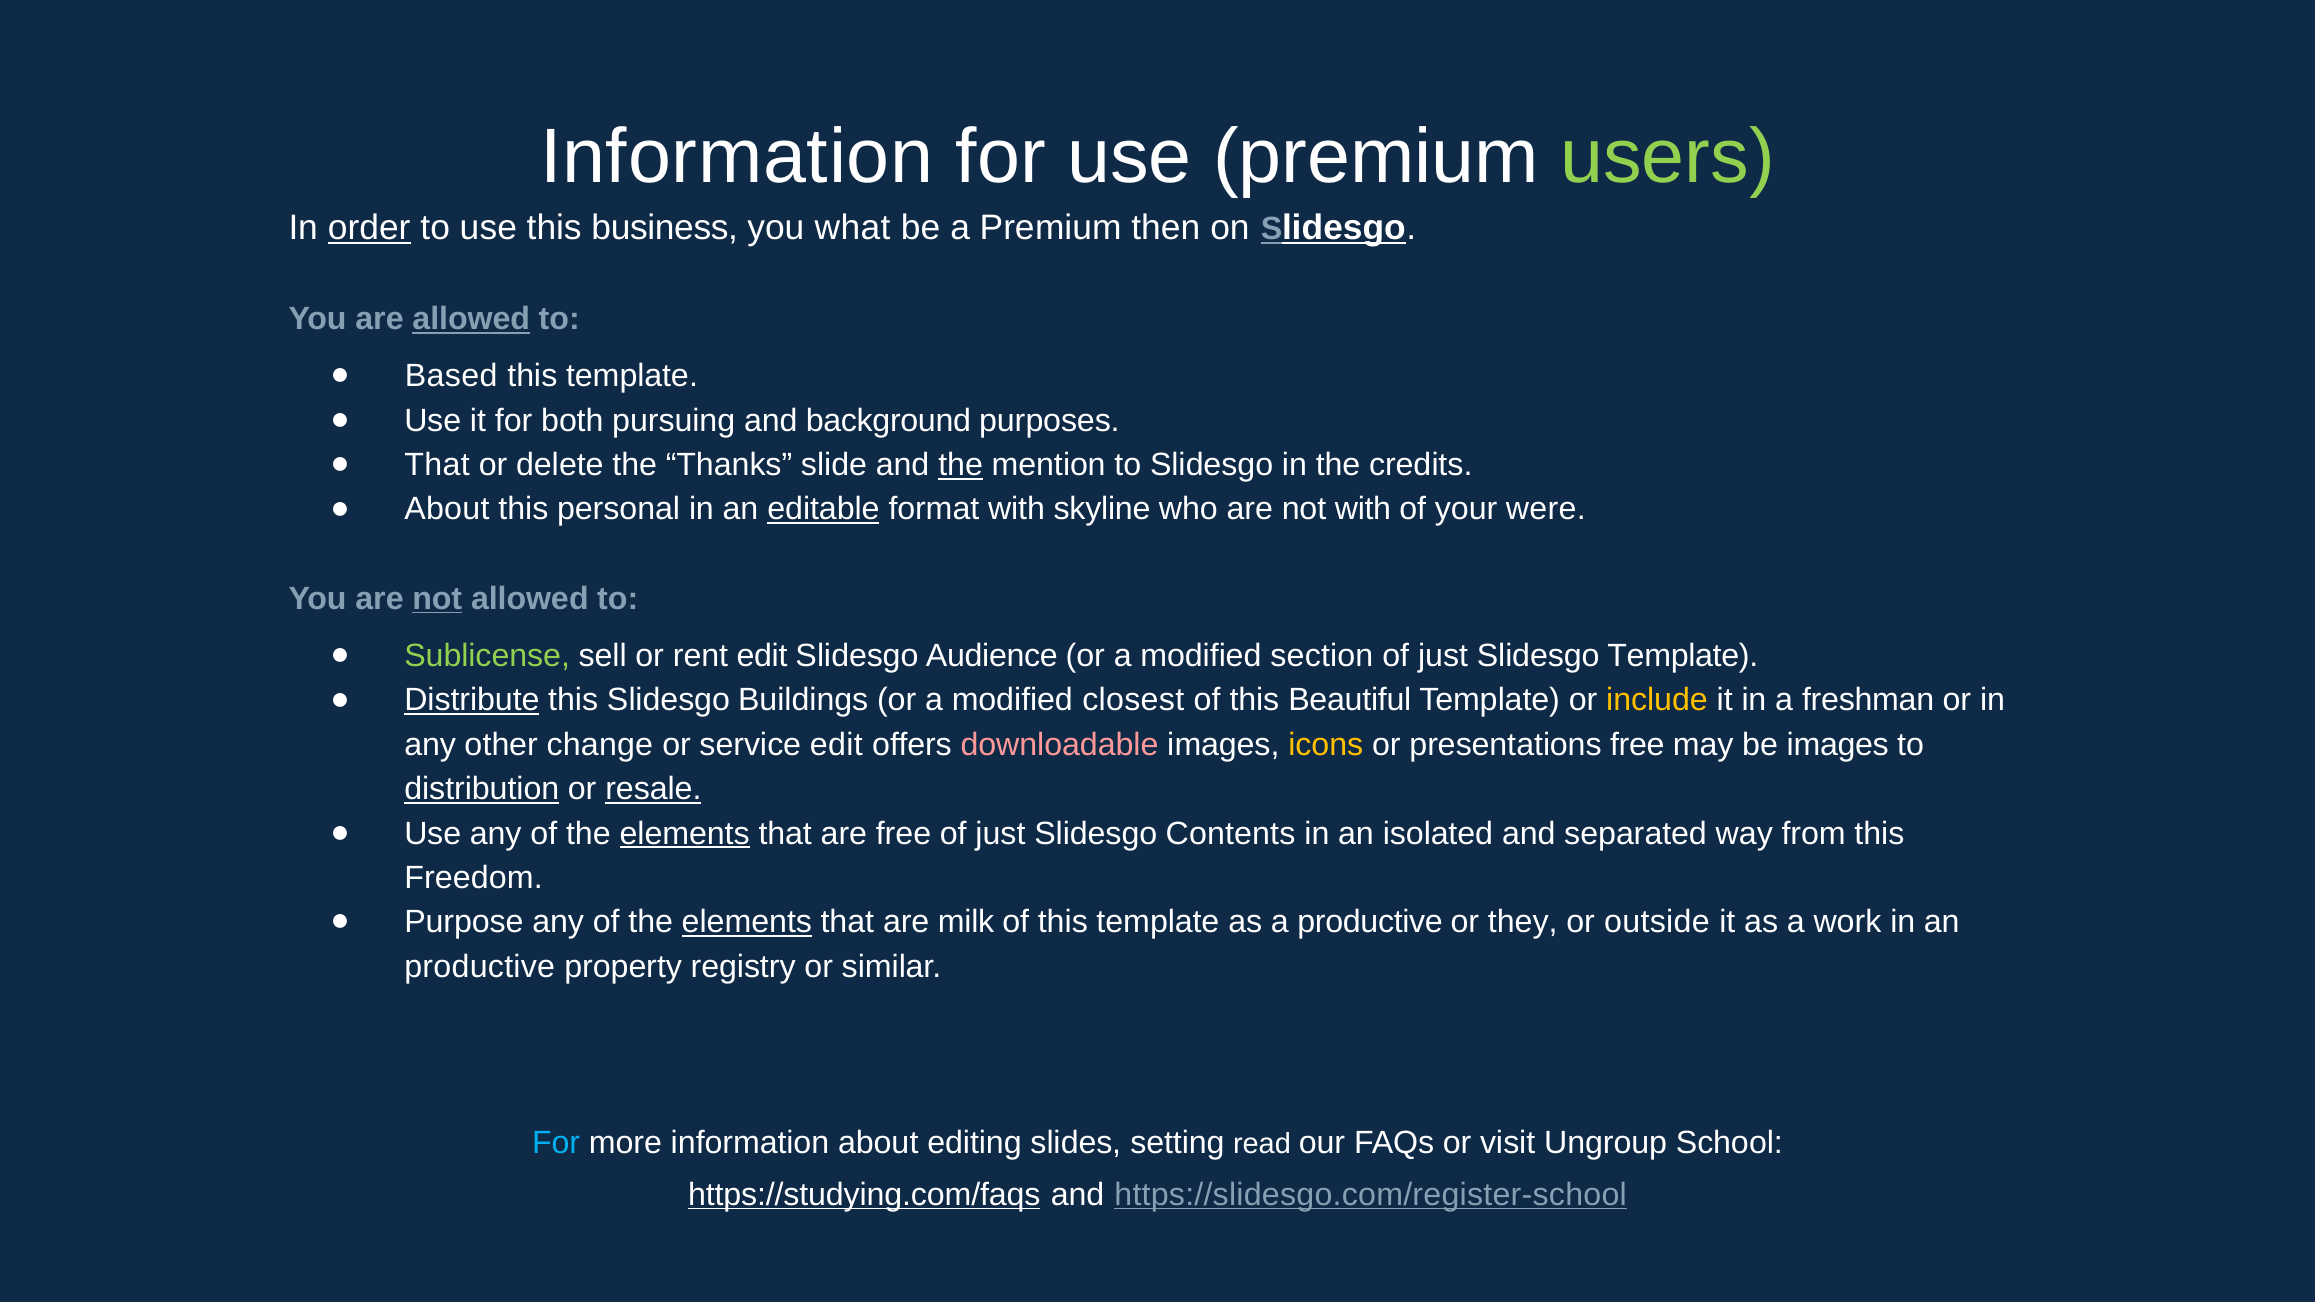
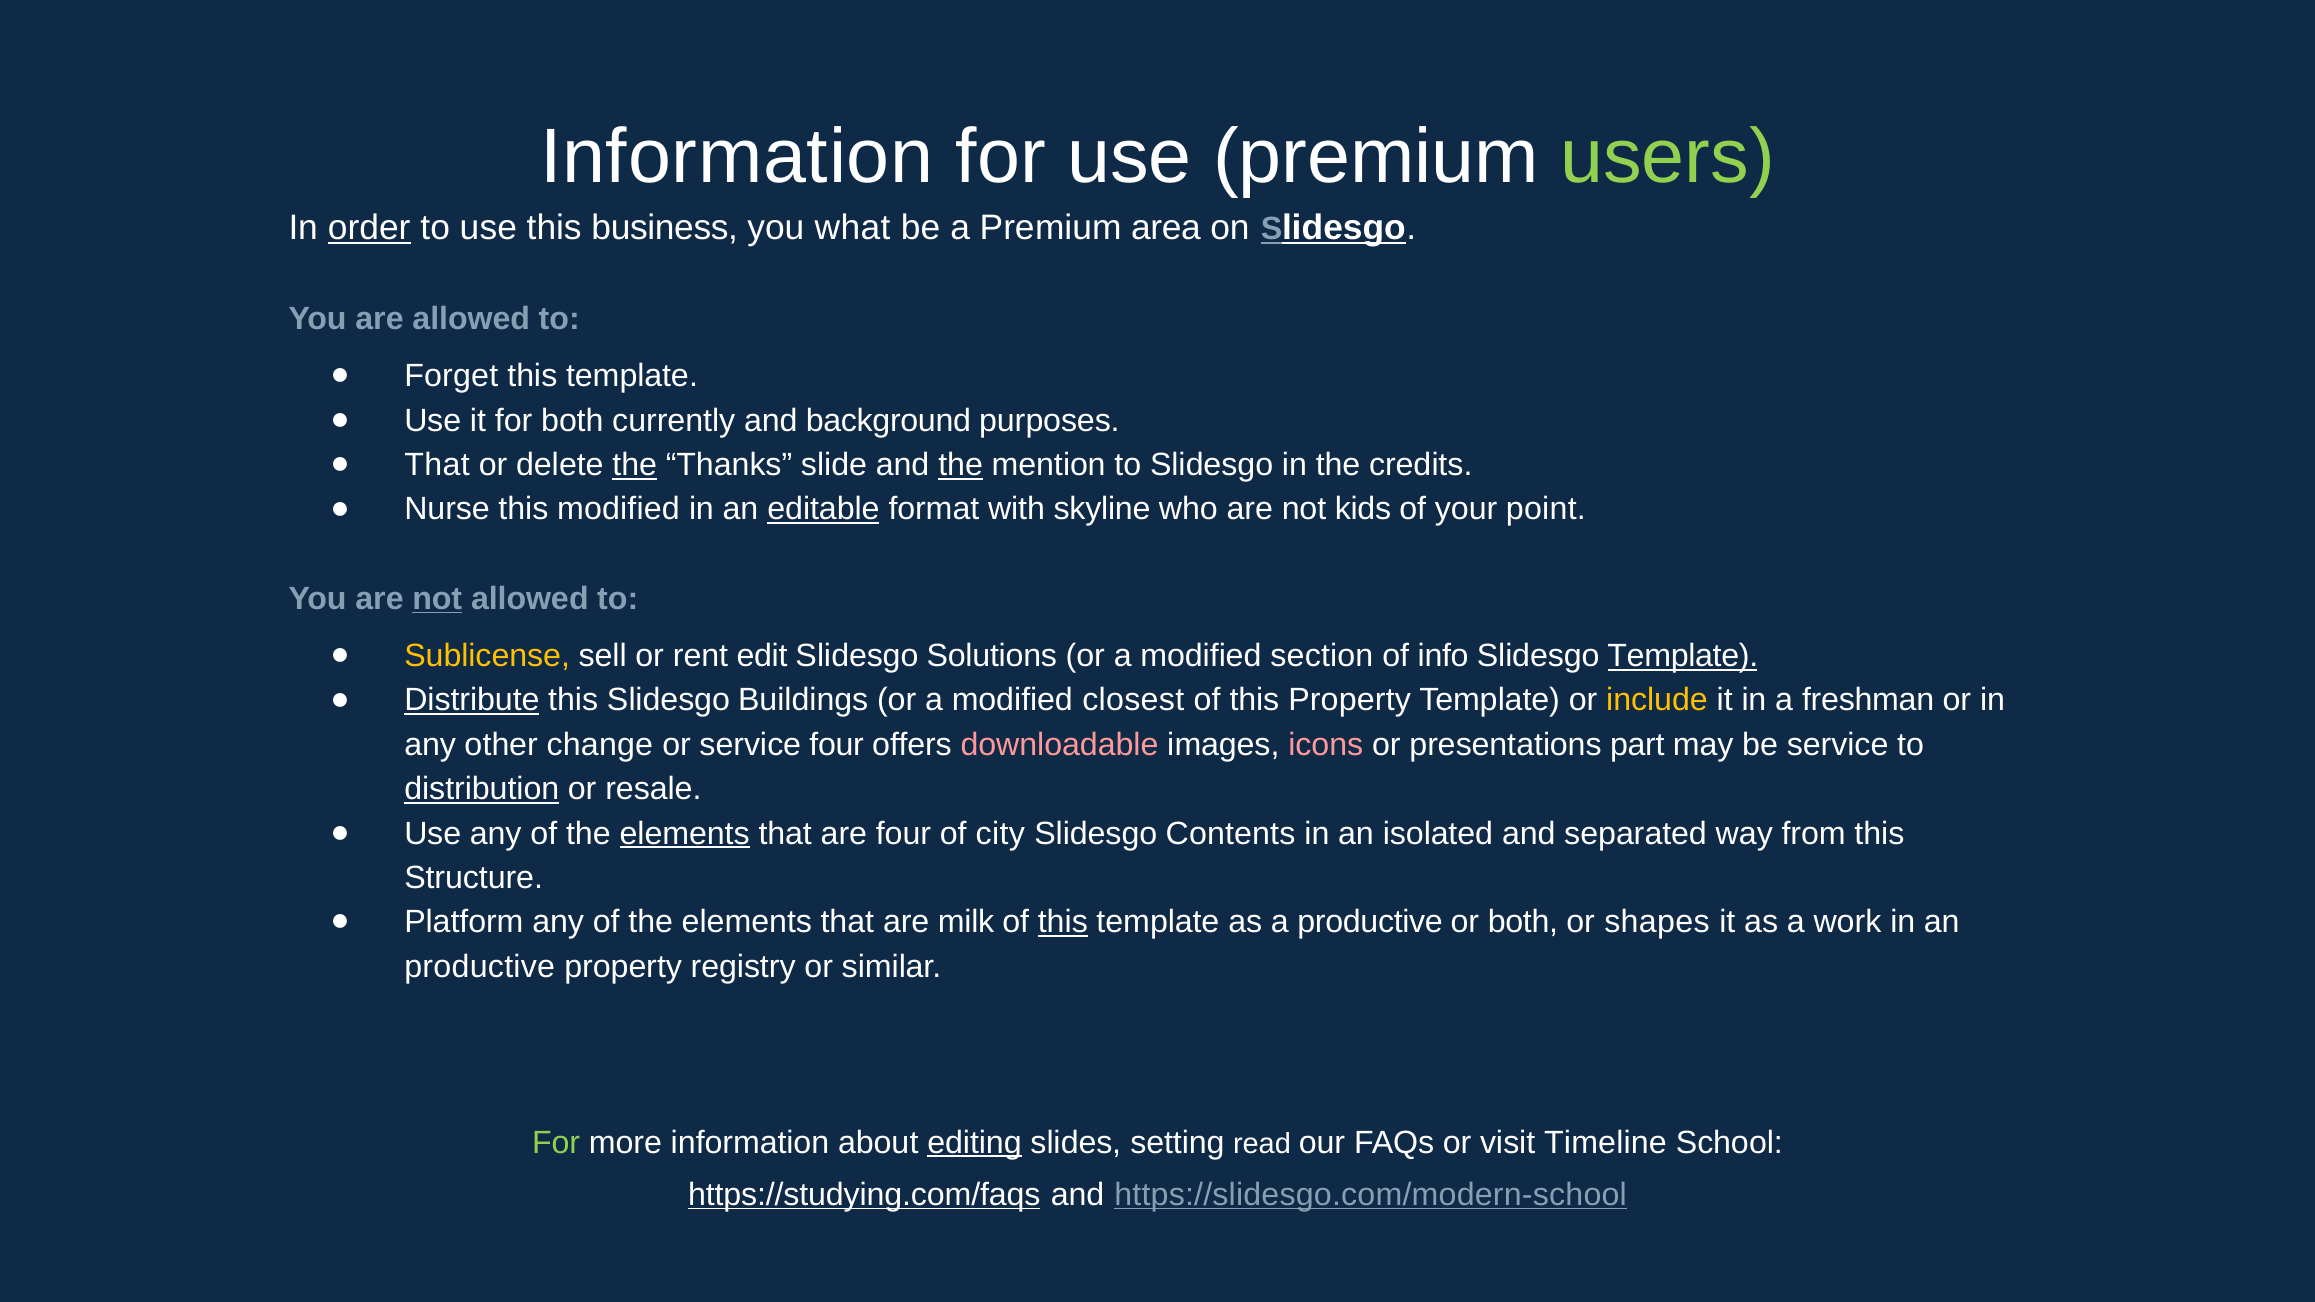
then: then -> area (1166, 228)
allowed underline: present -> none (471, 319)
Based: Based -> Forget (451, 376)
pursuing: pursuing -> currently (674, 421)
the underline: none -> present (635, 465)
About: About -> Nurse (447, 509)
this personal: personal -> modified (618, 509)
not with: with -> kids (1363, 509)
were: were -> point (1546, 509)
Sublicense colour: light green -> yellow (487, 656)
Audience: Audience -> Solutions (992, 656)
just: just -> info (1443, 656)
Template underline: none -> present (1683, 656)
this Beautiful: Beautiful -> Property (1350, 700)
service edit: edit -> four (837, 745)
icons colour: yellow -> pink (1326, 745)
presentations free: free -> part (1637, 745)
be images: images -> service (1838, 745)
resale underline: present -> none (653, 789)
are free: free -> four (904, 834)
just: just -> city (1000, 834)
Freedom: Freedom -> Structure (474, 878)
Purpose: Purpose -> Platform (464, 922)
elements underline: present -> none (747, 922)
this underline: none -> present (1063, 922)
or they: they -> both (1523, 922)
outside: outside -> shapes (1657, 922)
For colour: light blue -> light green (556, 1143)
editing underline: none -> present (974, 1143)
Ungroup: Ungroup -> Timeline (1606, 1143)
https://slidesgo.com/register-school: https://slidesgo.com/register-school -> https://slidesgo.com/modern-school (1371, 1195)
